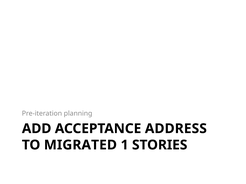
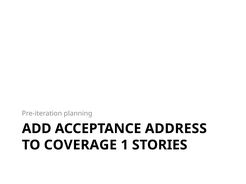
MIGRATED: MIGRATED -> COVERAGE (80, 145)
